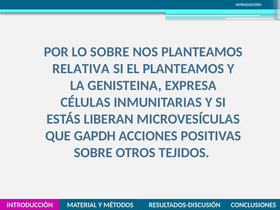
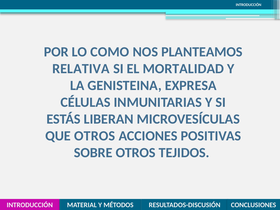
LO SOBRE: SOBRE -> COMO (110, 52)
EL PLANTEAMOS: PLANTEAMOS -> MORTALIDAD (183, 69)
QUE GAPDH: GAPDH -> OTROS (95, 136)
